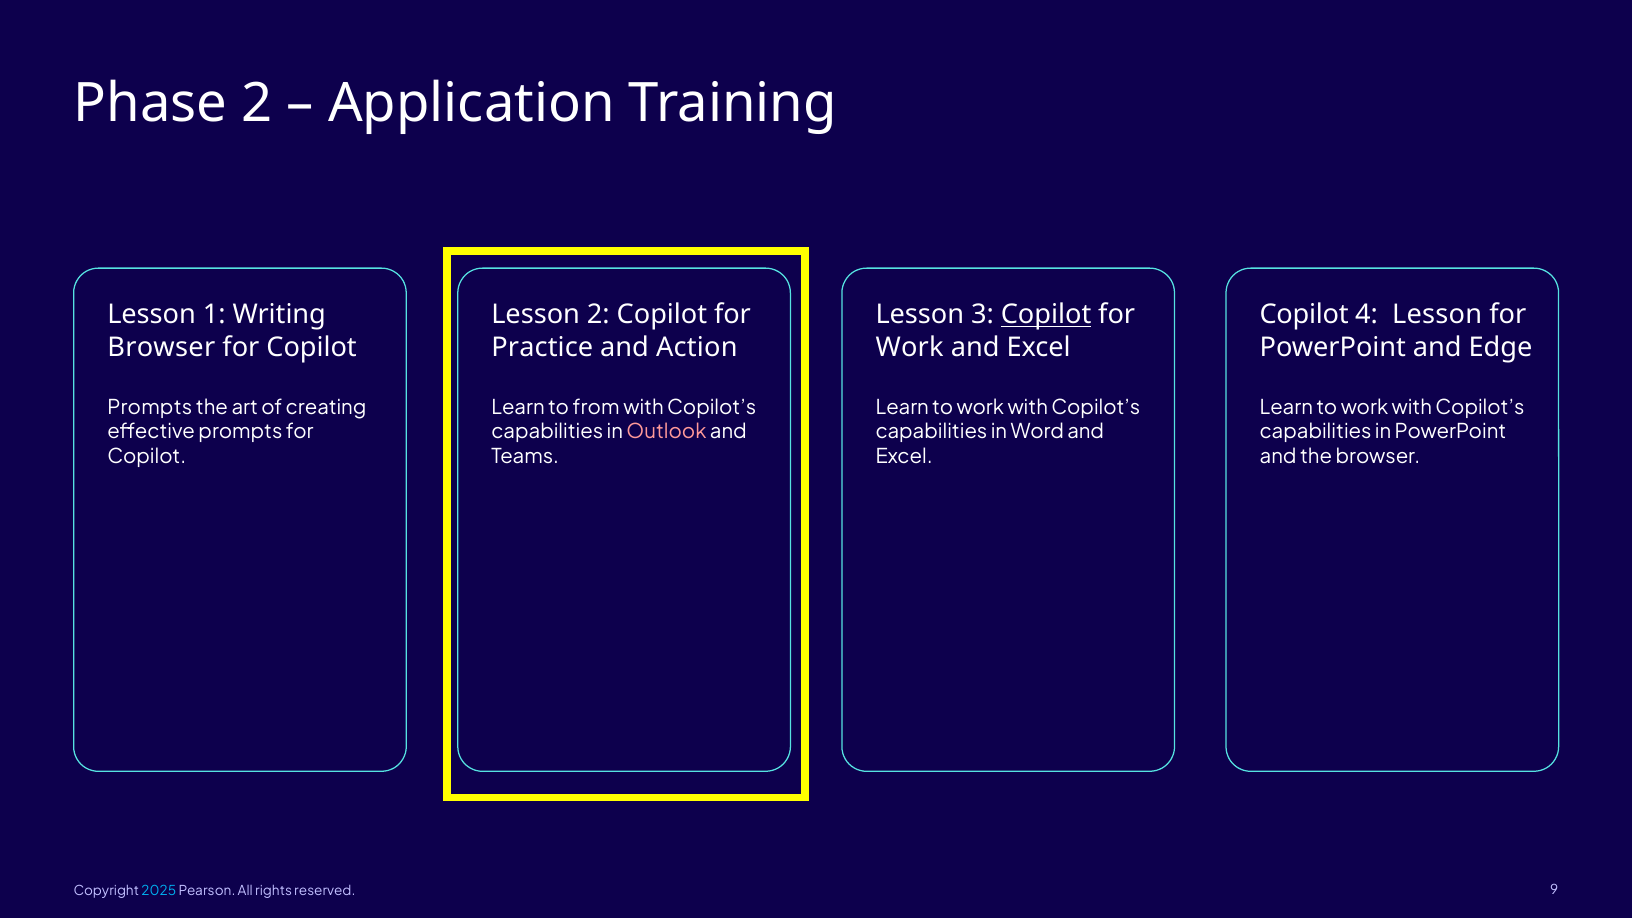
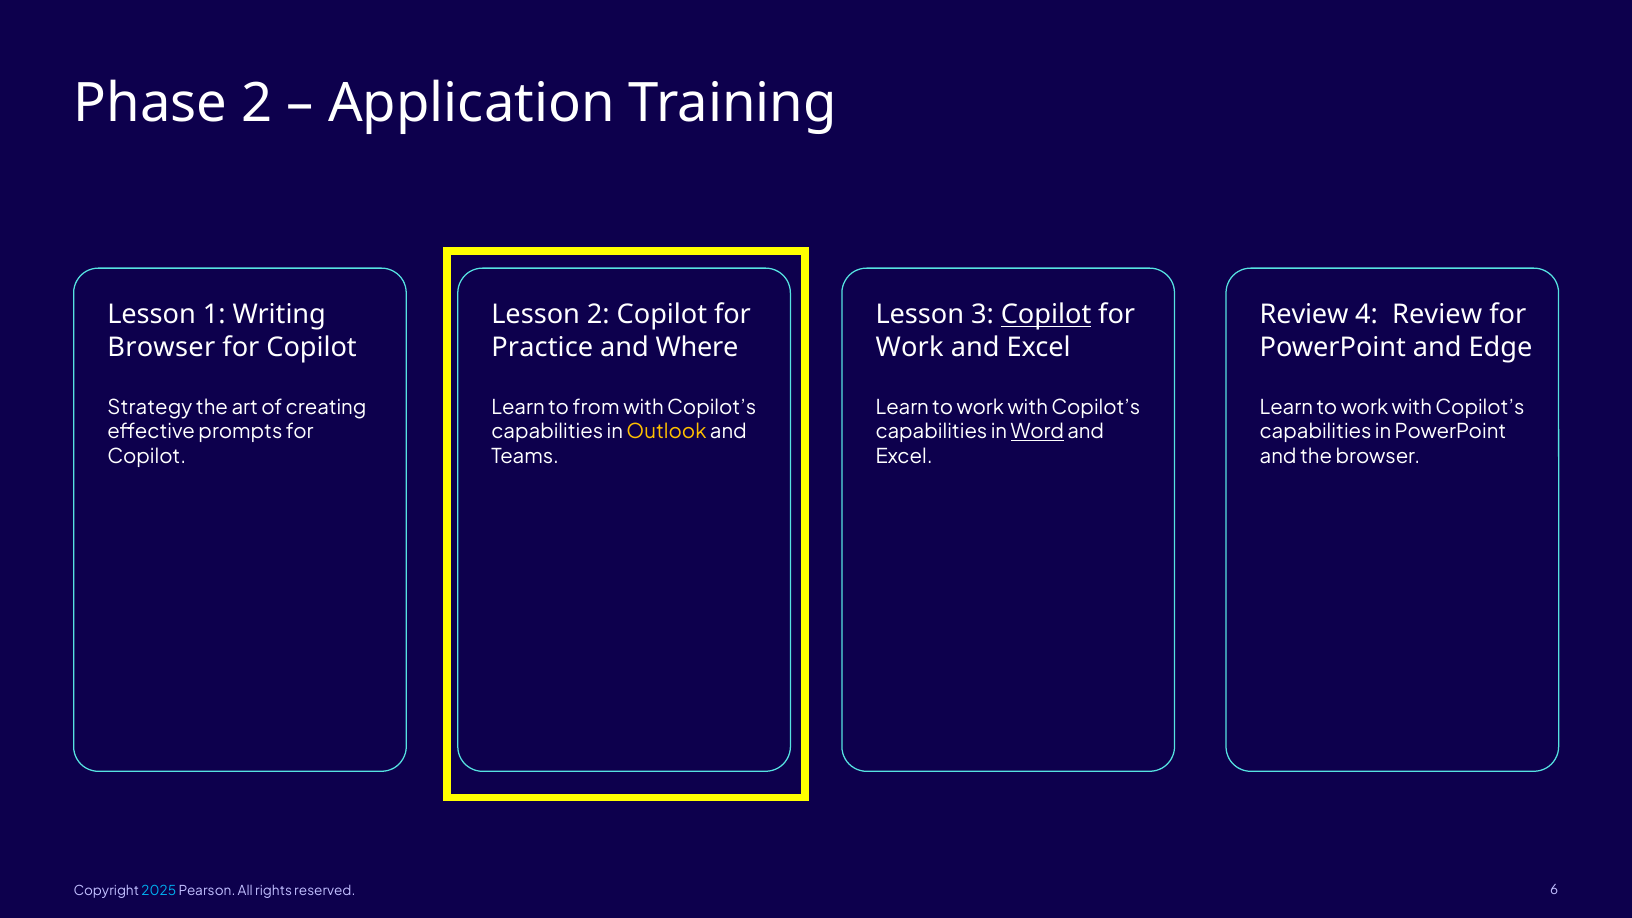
Copilot: Copilot -> Review (1304, 315)
4 Lesson: Lesson -> Review (1437, 315)
Action: Action -> Where (697, 347)
Prompts: Prompts -> Strategy (150, 407)
Outlook colour: pink -> yellow (666, 432)
Word underline: none -> present (1037, 432)
9: 9 -> 6 (1554, 890)
